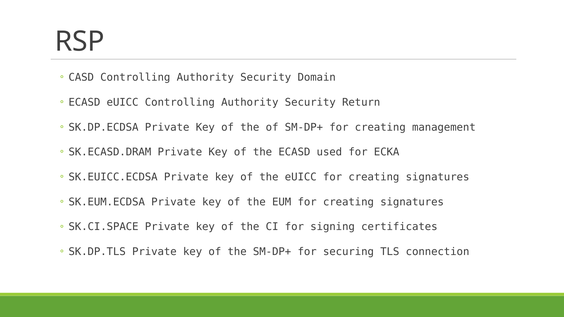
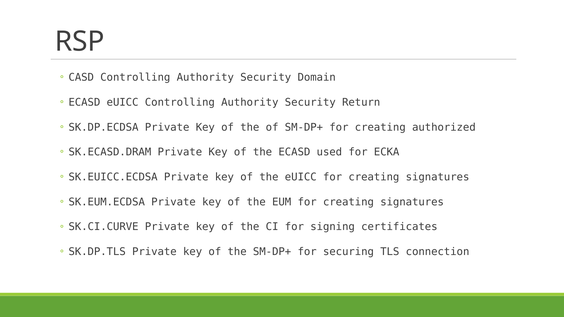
management: management -> authorized (444, 127)
SK.CI.SPACE: SK.CI.SPACE -> SK.CI.CURVE (104, 227)
